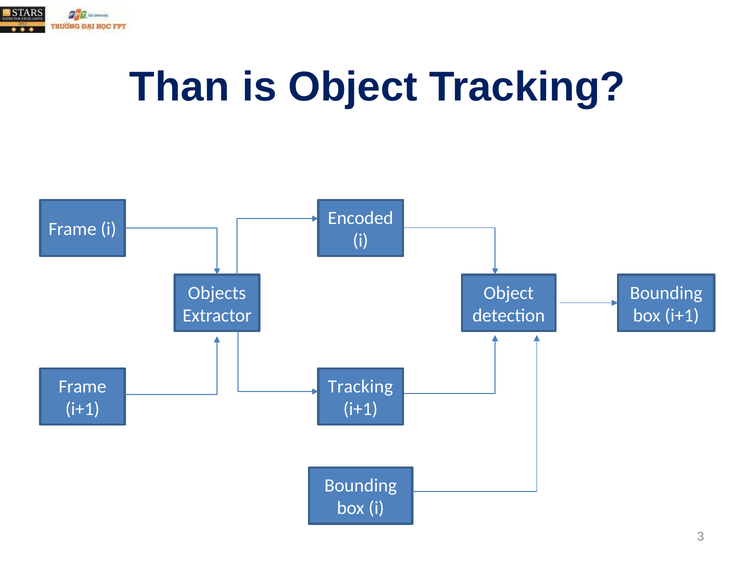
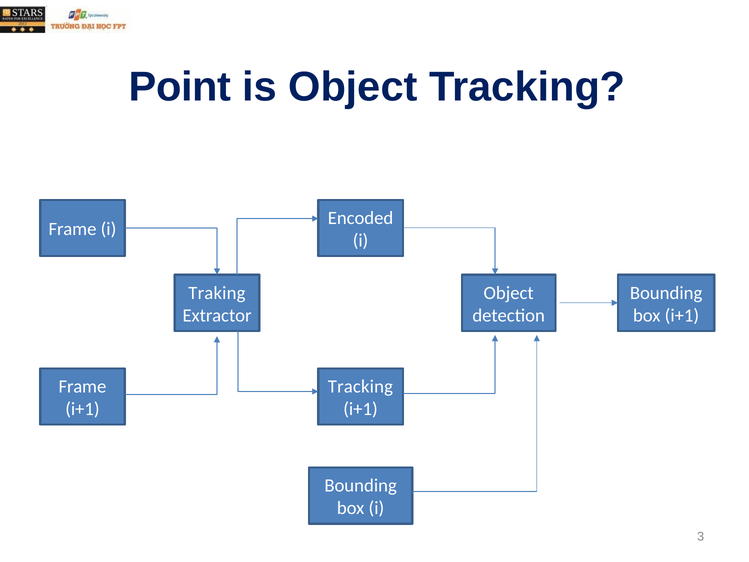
Than: Than -> Point (180, 87)
Objects: Objects -> Traking (217, 293)
